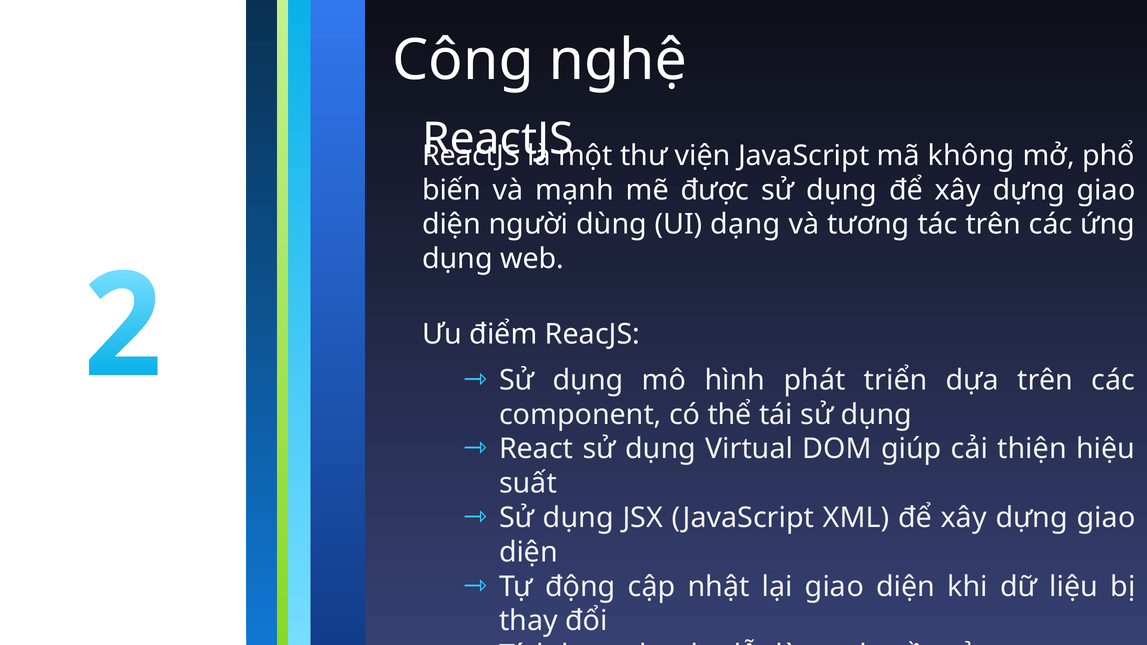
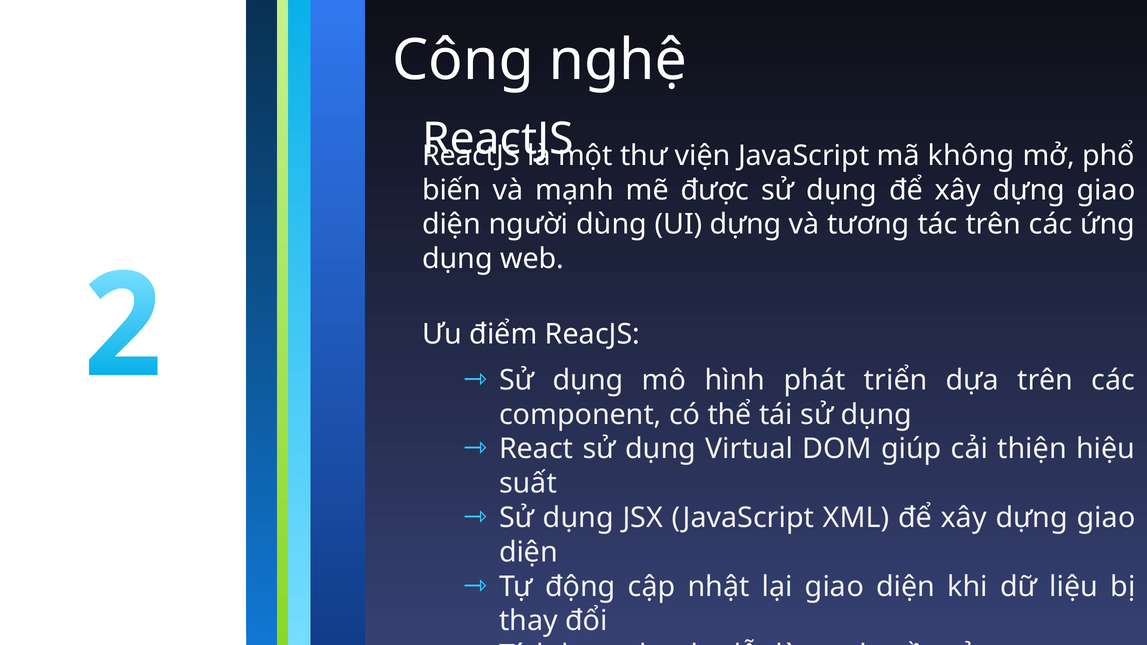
UI dạng: dạng -> dựng (746, 225)
